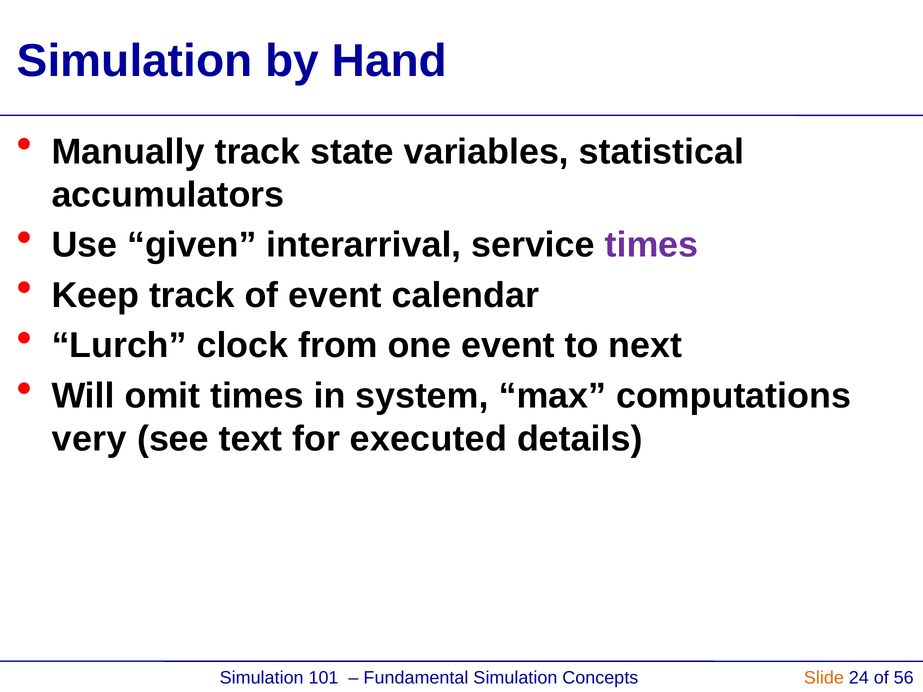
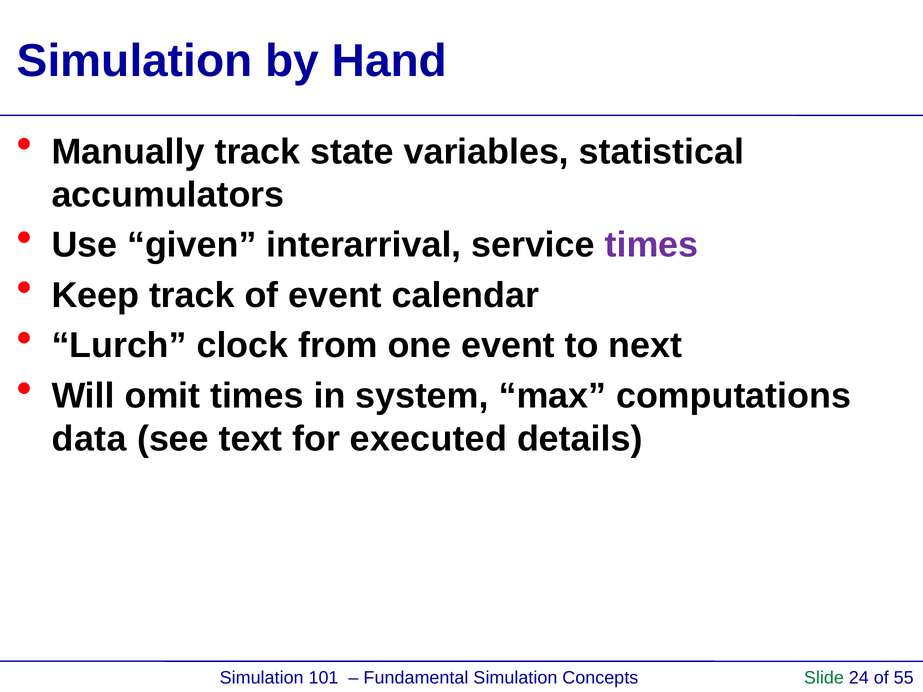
very: very -> data (89, 439)
Slide colour: orange -> green (824, 678)
56: 56 -> 55 (904, 678)
